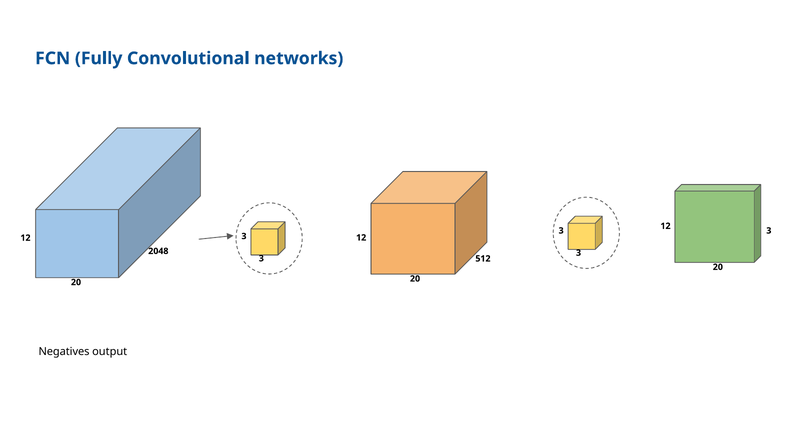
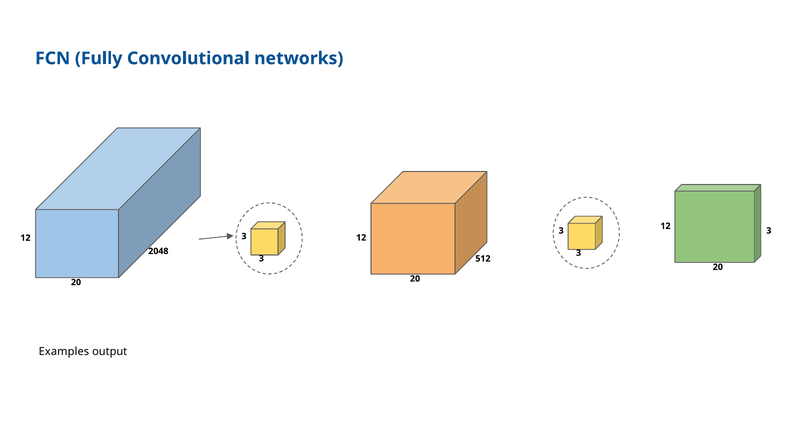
Negatives: Negatives -> Examples (64, 352)
